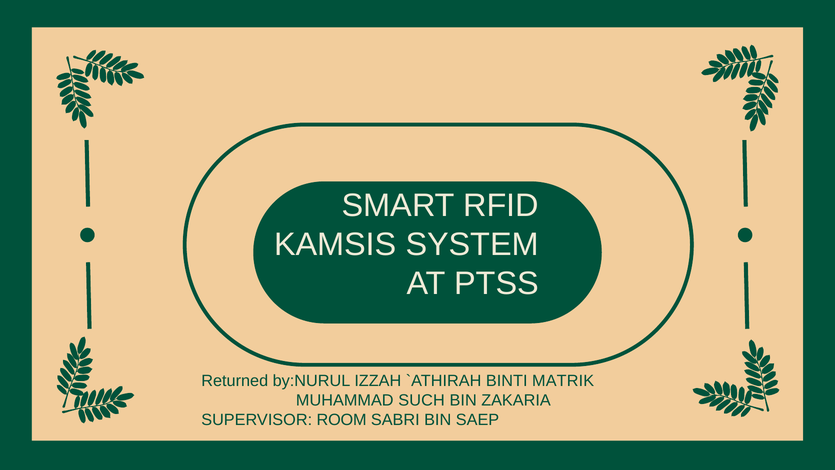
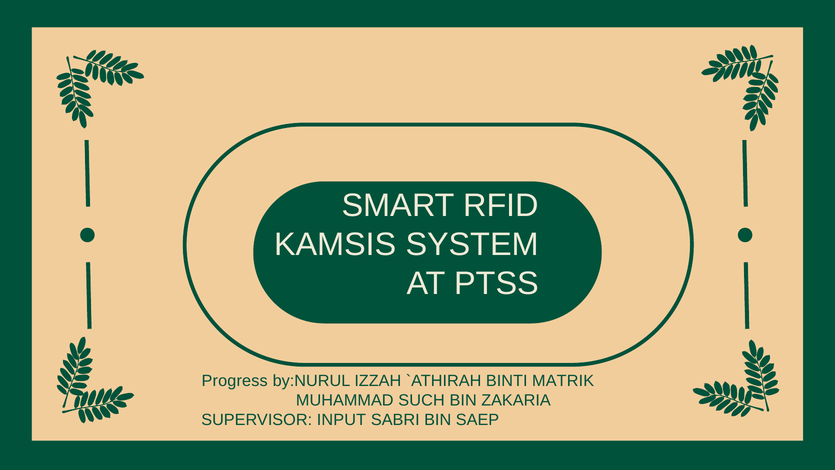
Returned: Returned -> Progress (235, 381)
ROOM: ROOM -> INPUT (341, 420)
